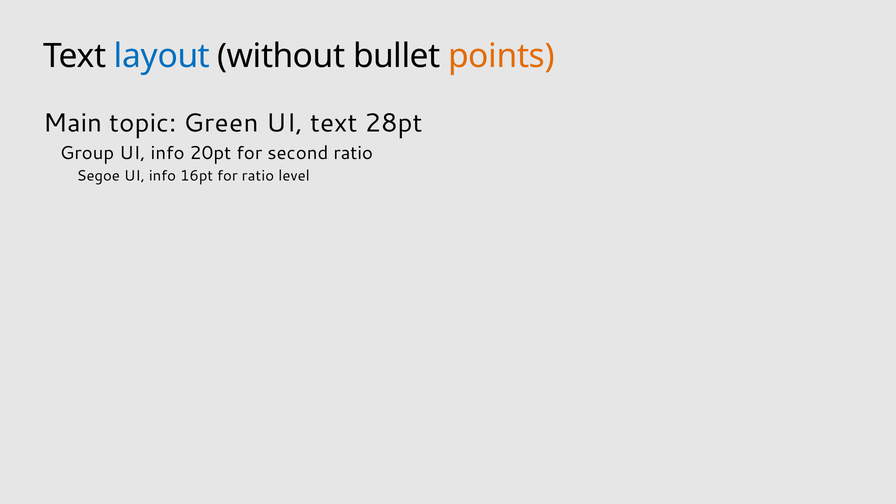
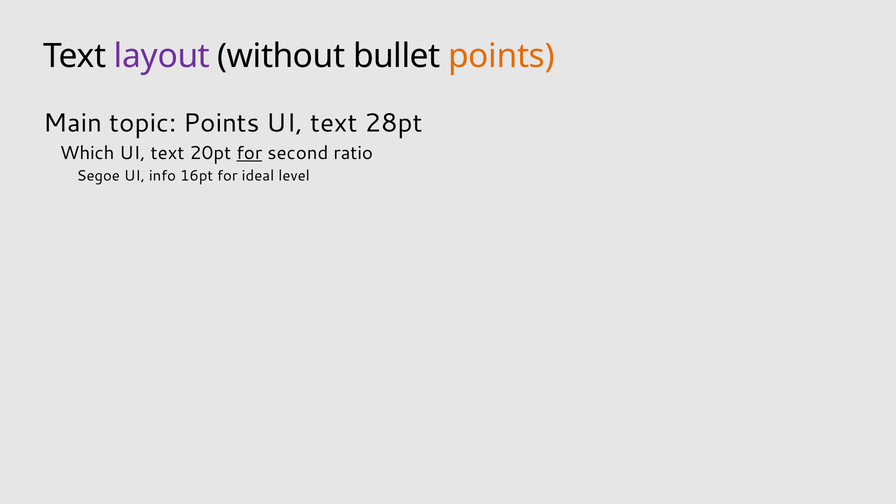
layout colour: blue -> purple (162, 56)
topic Green: Green -> Points (221, 123)
Group: Group -> Which (87, 153)
info: info -> text (168, 153)
for underline: none -> present (249, 153)
for ratio: ratio -> ideal (258, 176)
